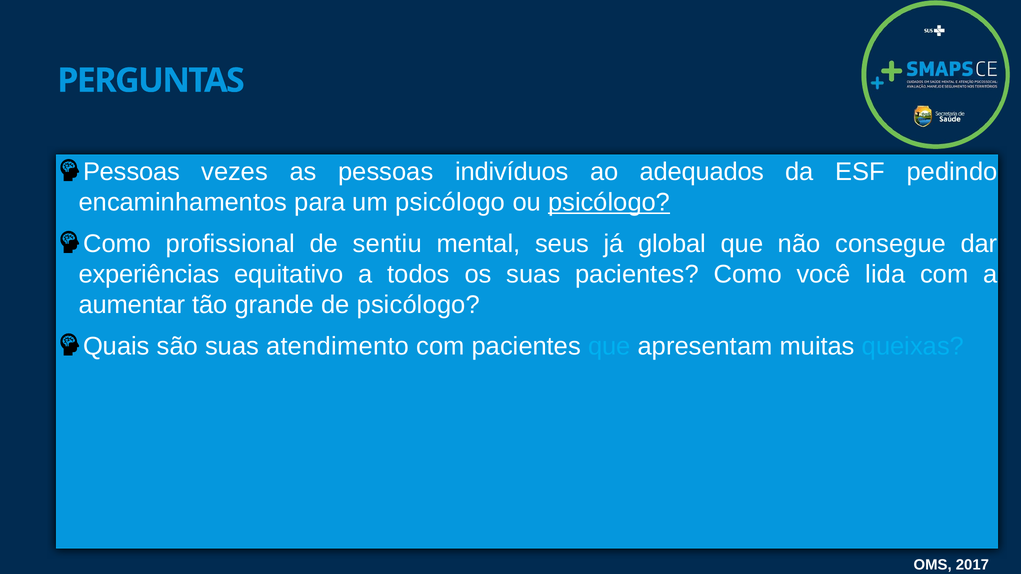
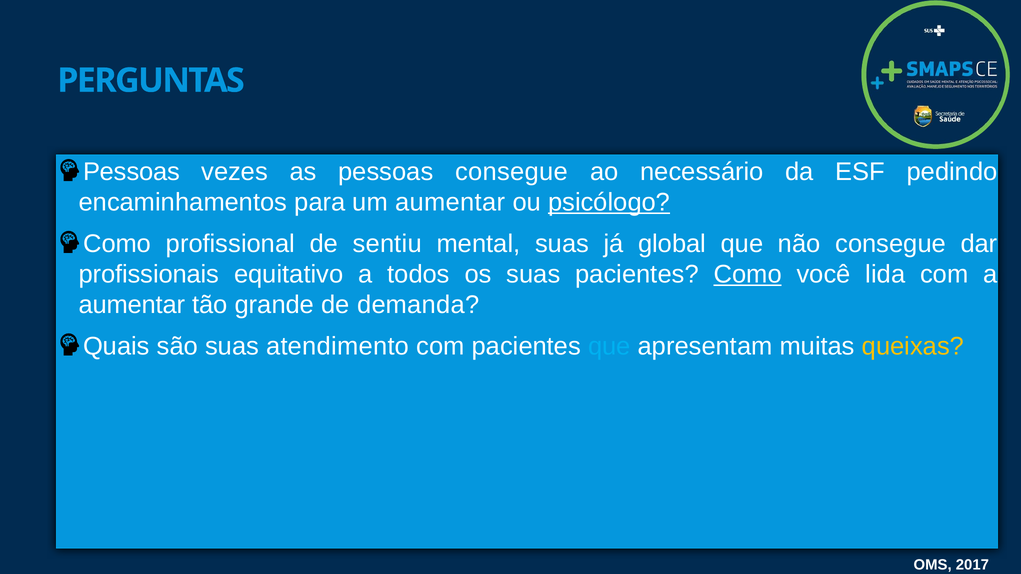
pessoas indivíduos: indivíduos -> consegue (512, 172)
adequados: adequados -> necessário (702, 172)
um psicólogo: psicólogo -> aumentar (450, 203)
mental seus: seus -> suas (562, 244)
experiências: experiências -> profissionais (149, 274)
Como underline: none -> present (748, 274)
de psicólogo: psicólogo -> demanda (418, 305)
queixas colour: light blue -> yellow (913, 346)
